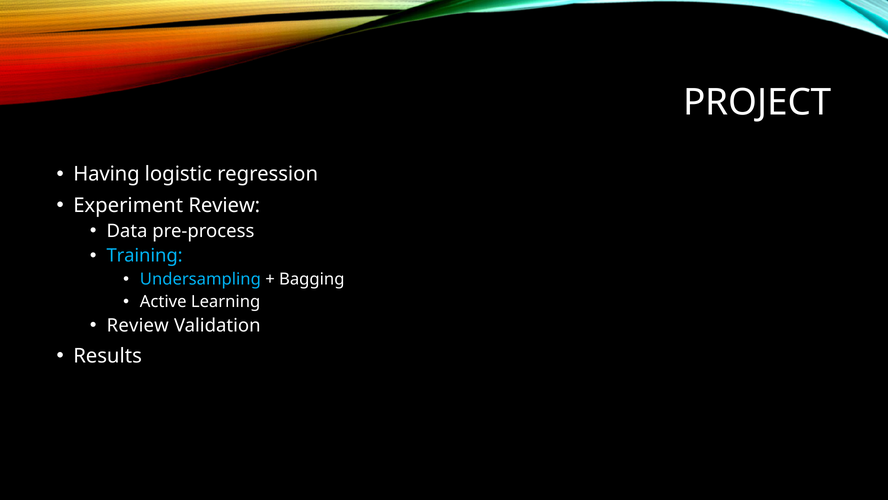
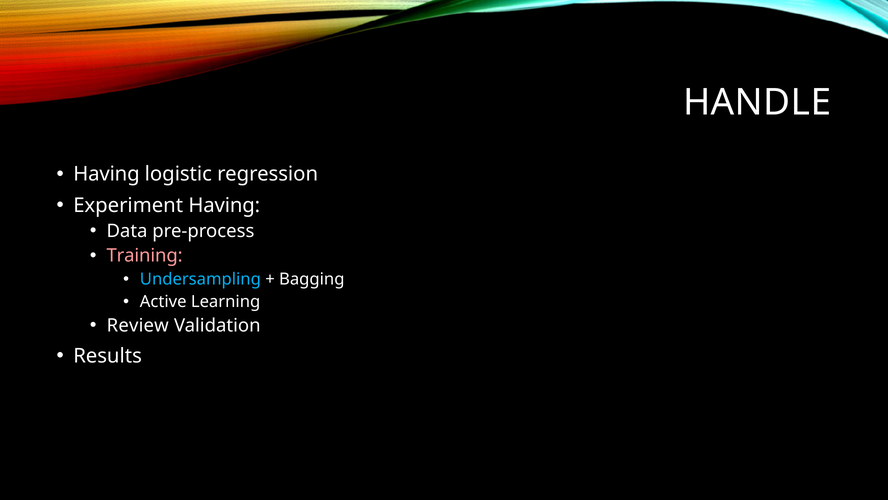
PROJECT: PROJECT -> HANDLE (757, 103)
Experiment Review: Review -> Having (224, 205)
Training colour: light blue -> pink (145, 255)
